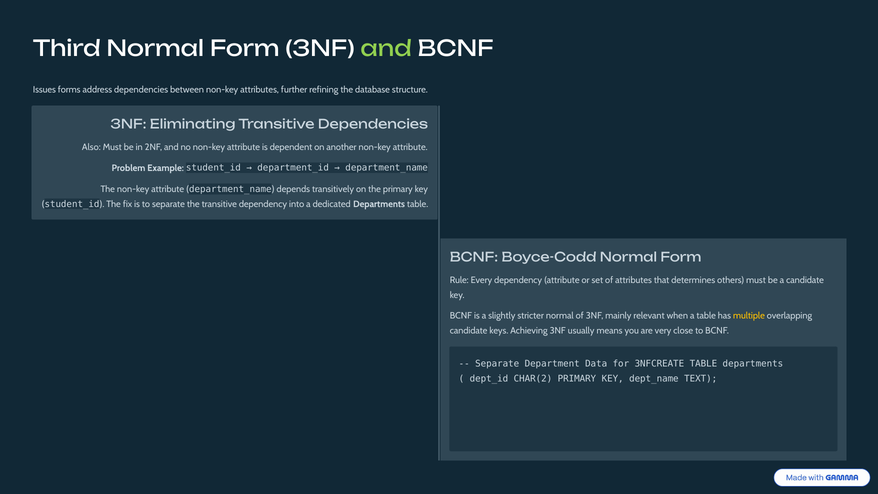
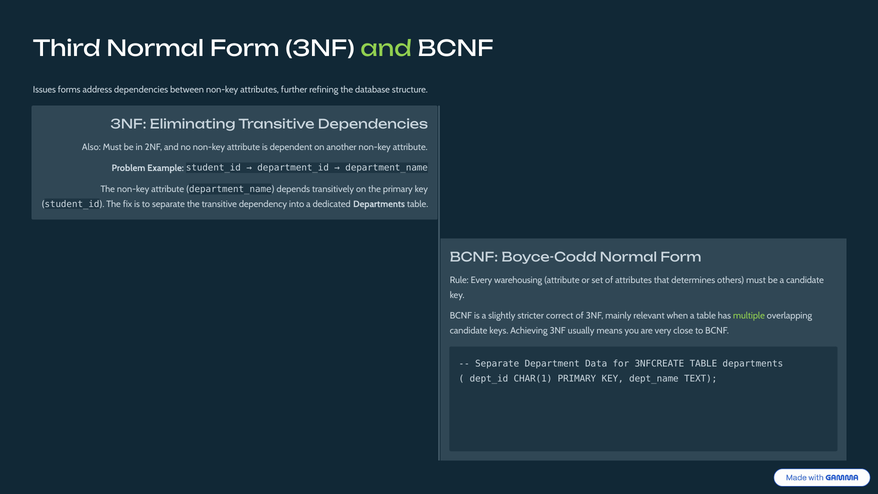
Every dependency: dependency -> warehousing (518, 280)
stricter normal: normal -> correct (560, 316)
multiple colour: yellow -> light green (749, 316)
CHAR(2: CHAR(2 -> CHAR(1 (533, 378)
